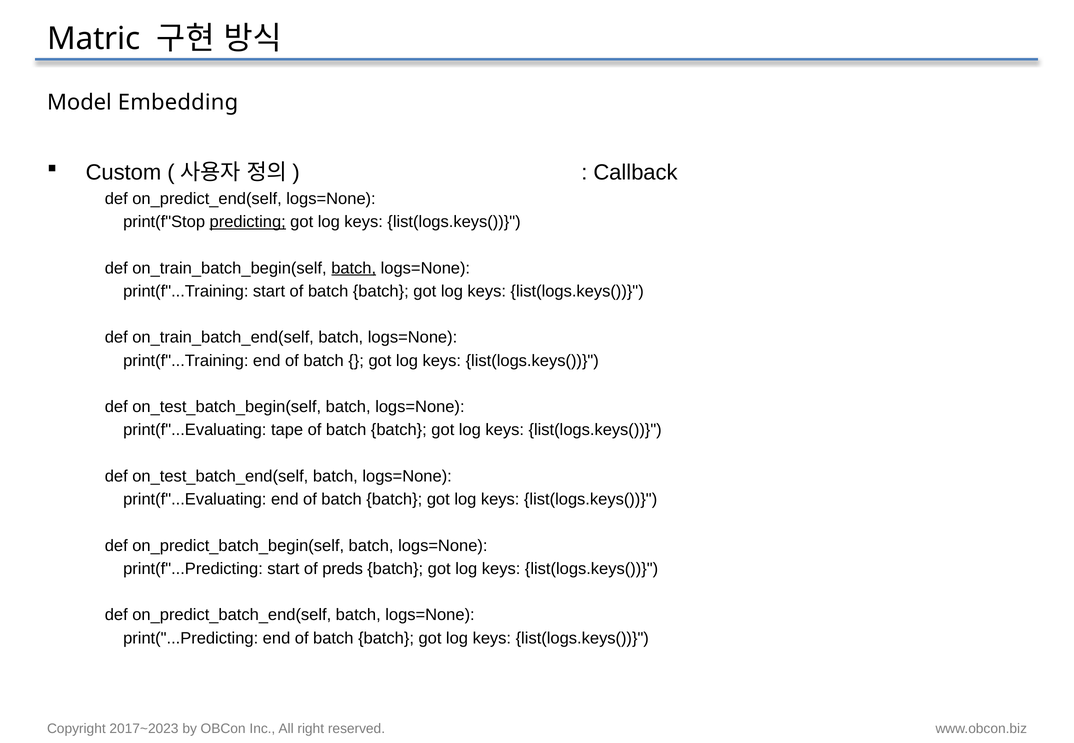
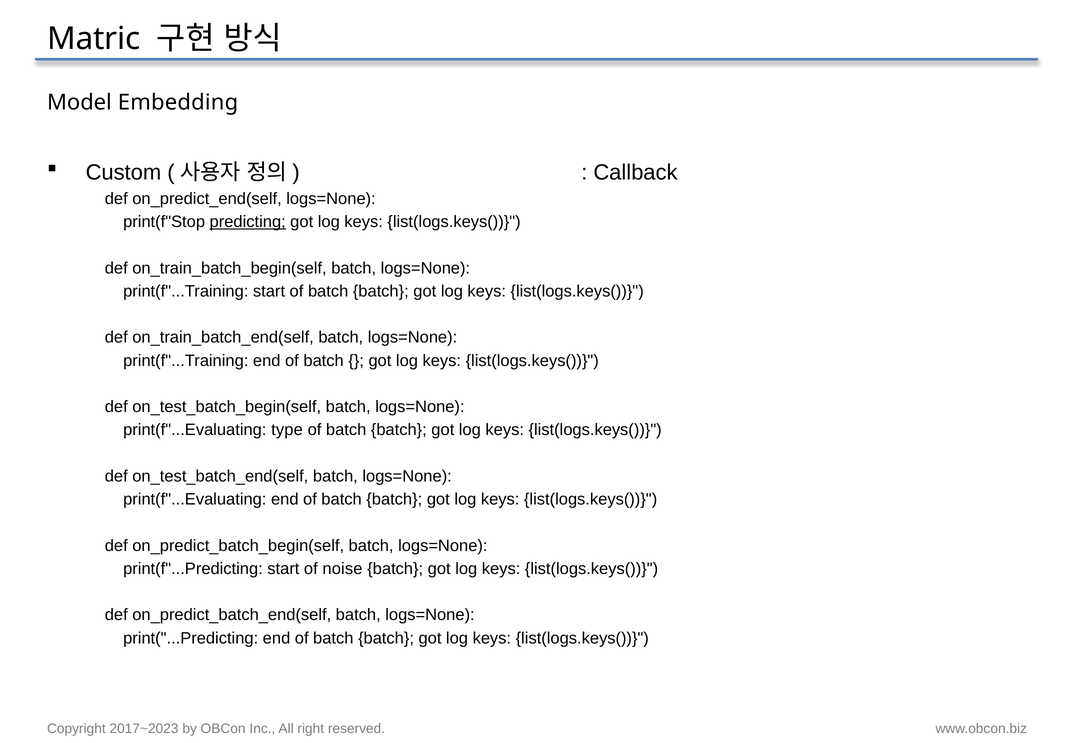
batch underline: present -> none (354, 268)
tape: tape -> type (287, 430)
preds: preds -> noise (342, 569)
